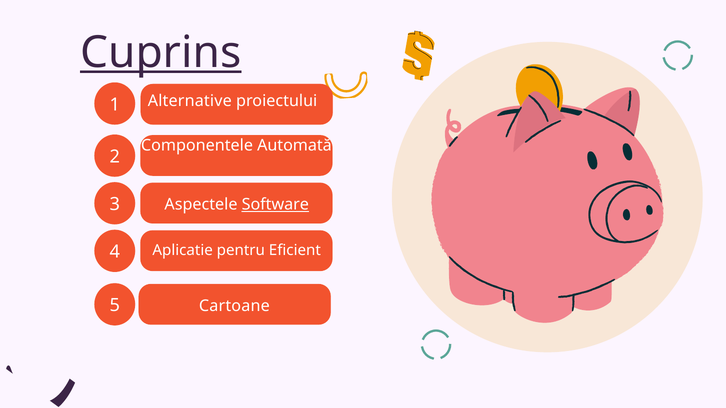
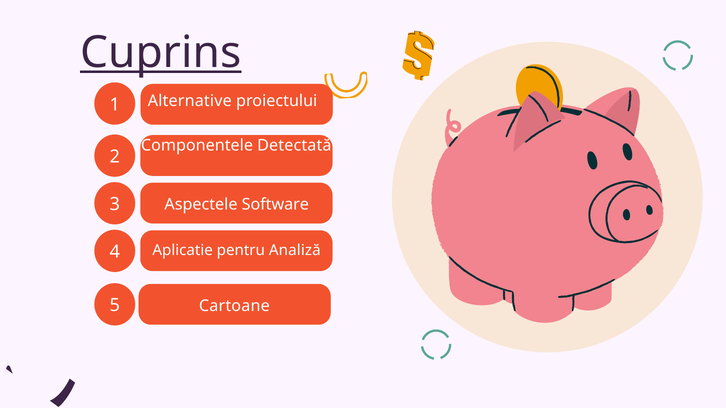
Automată: Automată -> Detectată (294, 146)
Software underline: present -> none (275, 205)
Eficient: Eficient -> Analiză (295, 251)
